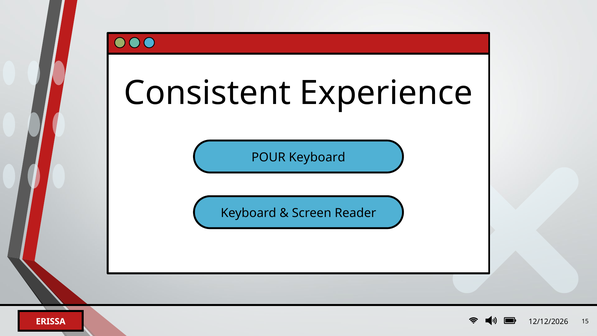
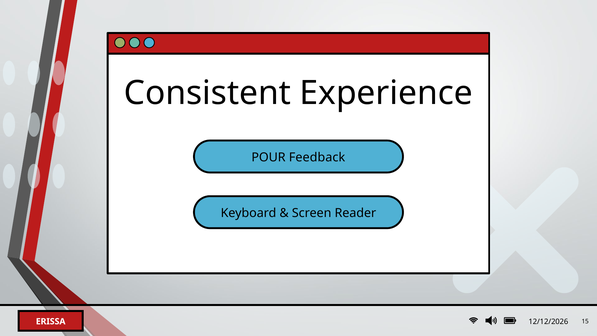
POUR Keyboard: Keyboard -> Feedback (317, 157)
